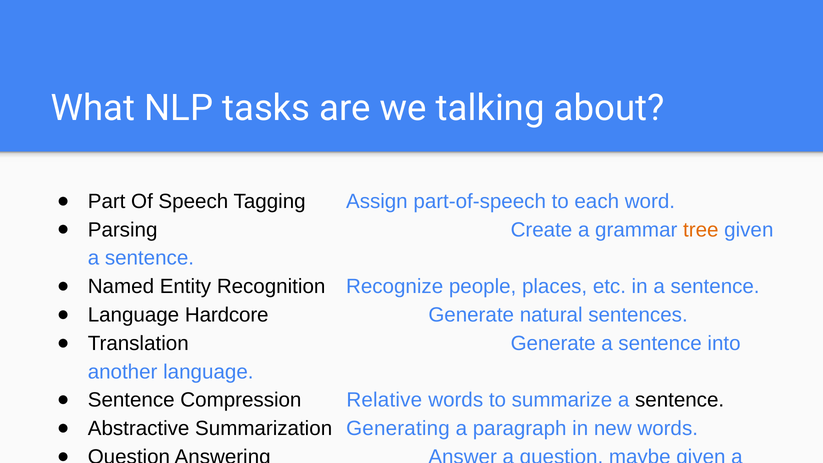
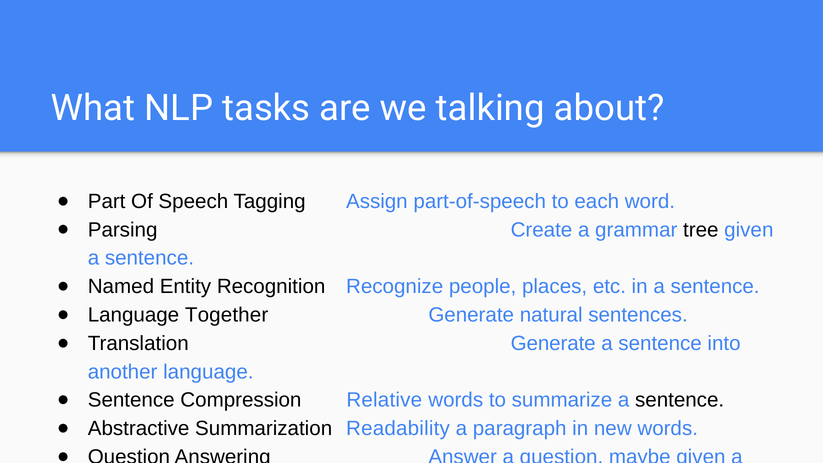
tree colour: orange -> black (701, 230)
Hardcore: Hardcore -> Together (227, 315)
Generating: Generating -> Readability (398, 428)
